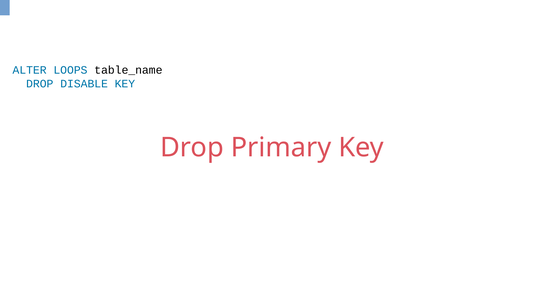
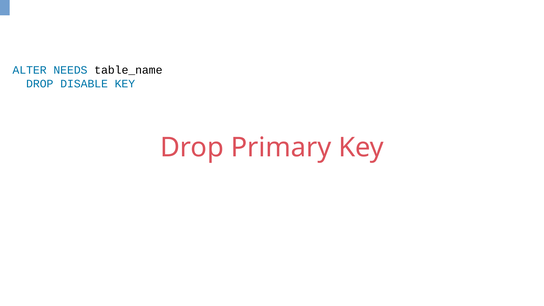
LOOPS: LOOPS -> NEEDS (70, 70)
